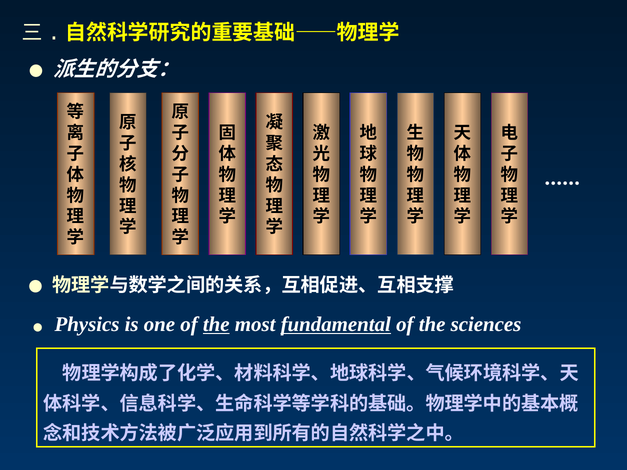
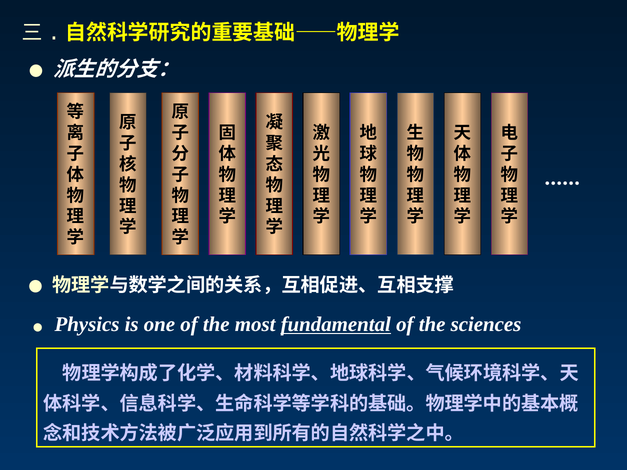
the underline: present -> none (216, 325)
